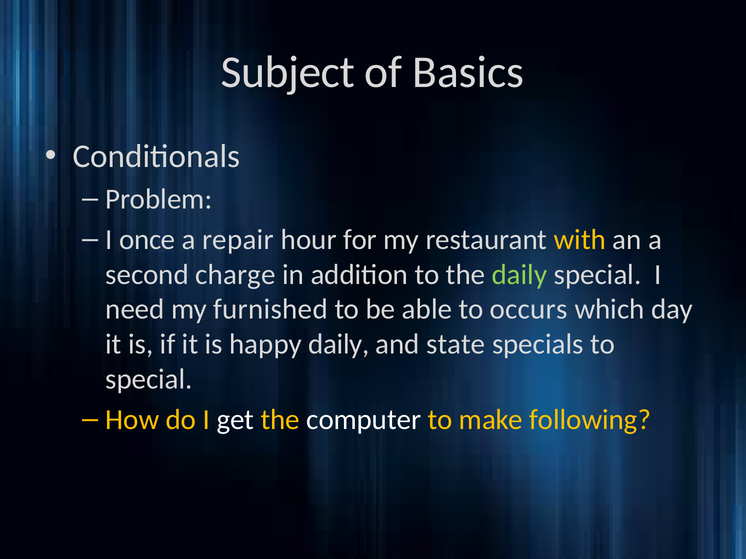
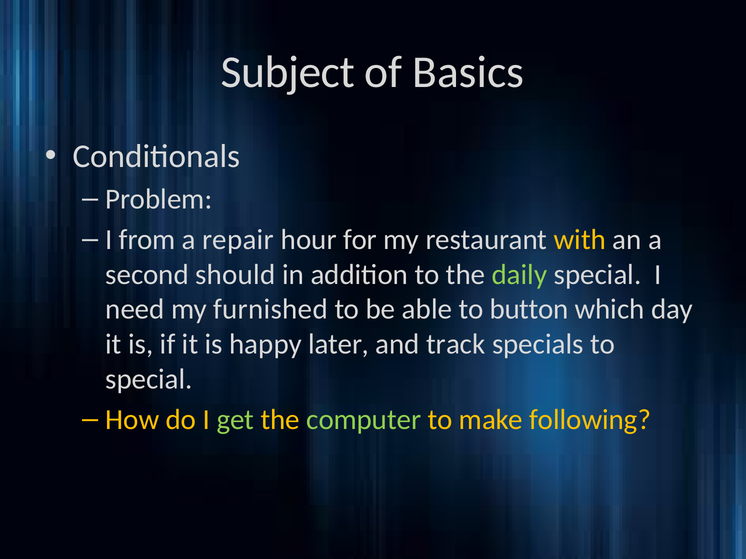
once: once -> from (147, 240)
charge: charge -> should (235, 275)
occurs: occurs -> button (529, 310)
happy daily: daily -> later (339, 344)
state: state -> track (456, 344)
get colour: white -> light green (235, 420)
computer colour: white -> light green (364, 420)
